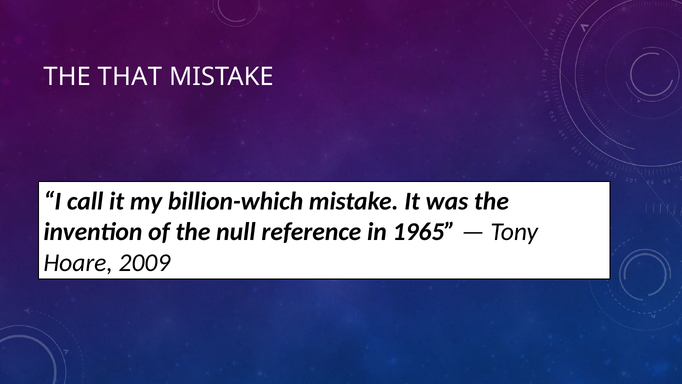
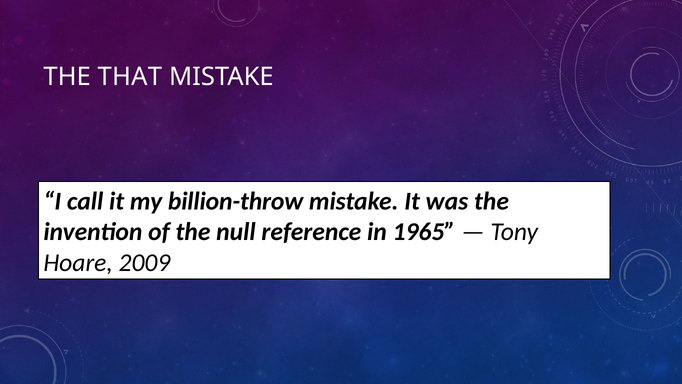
billion-which: billion-which -> billion-throw (236, 201)
